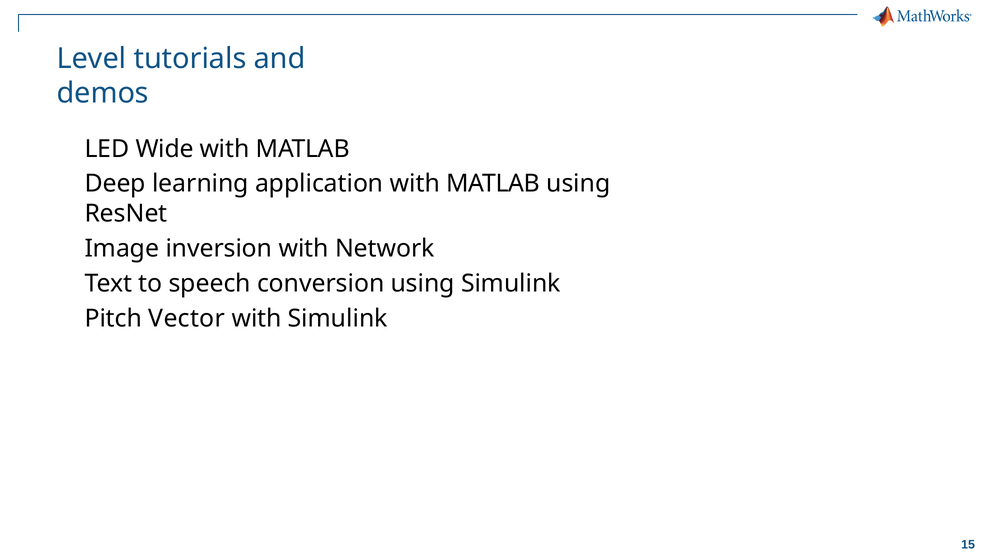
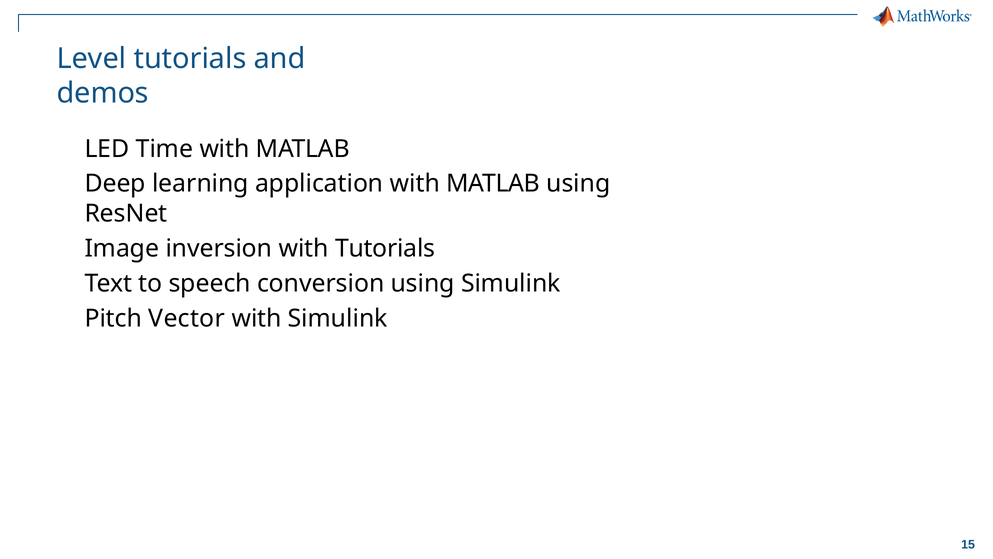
Wide: Wide -> Time (164, 149)
with Network: Network -> Tutorials (385, 248)
